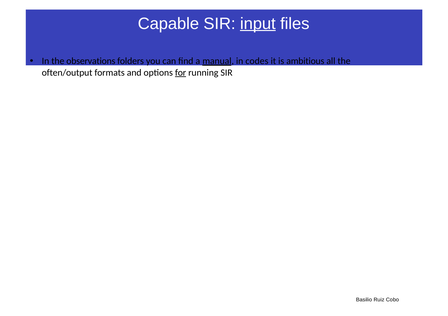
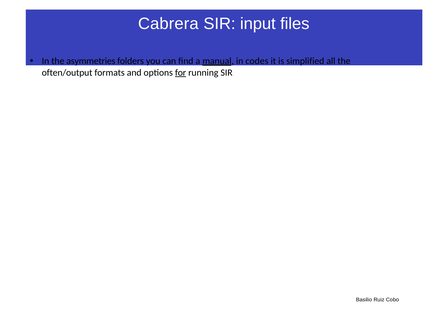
Capable: Capable -> Cabrera (168, 24)
input underline: present -> none (258, 24)
observations: observations -> asymmetries (91, 61)
ambitious: ambitious -> simplified (305, 61)
